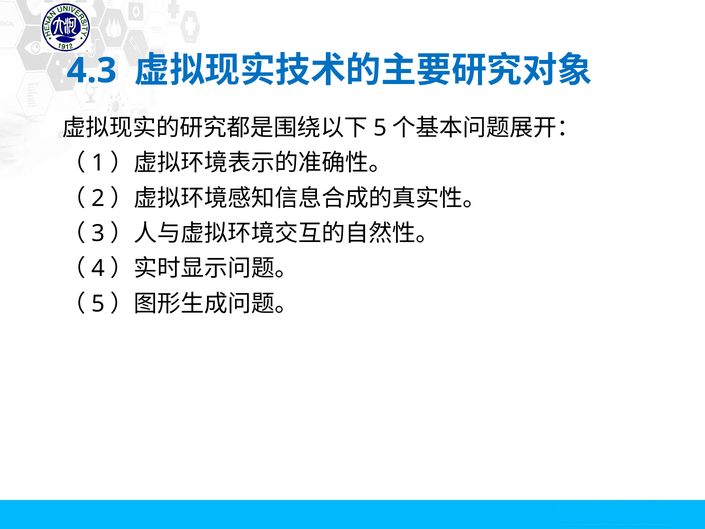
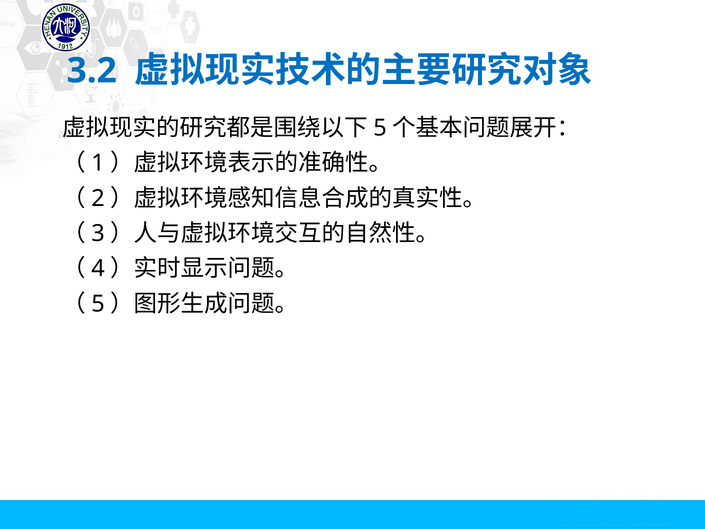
4.3: 4.3 -> 3.2 (92, 71)
